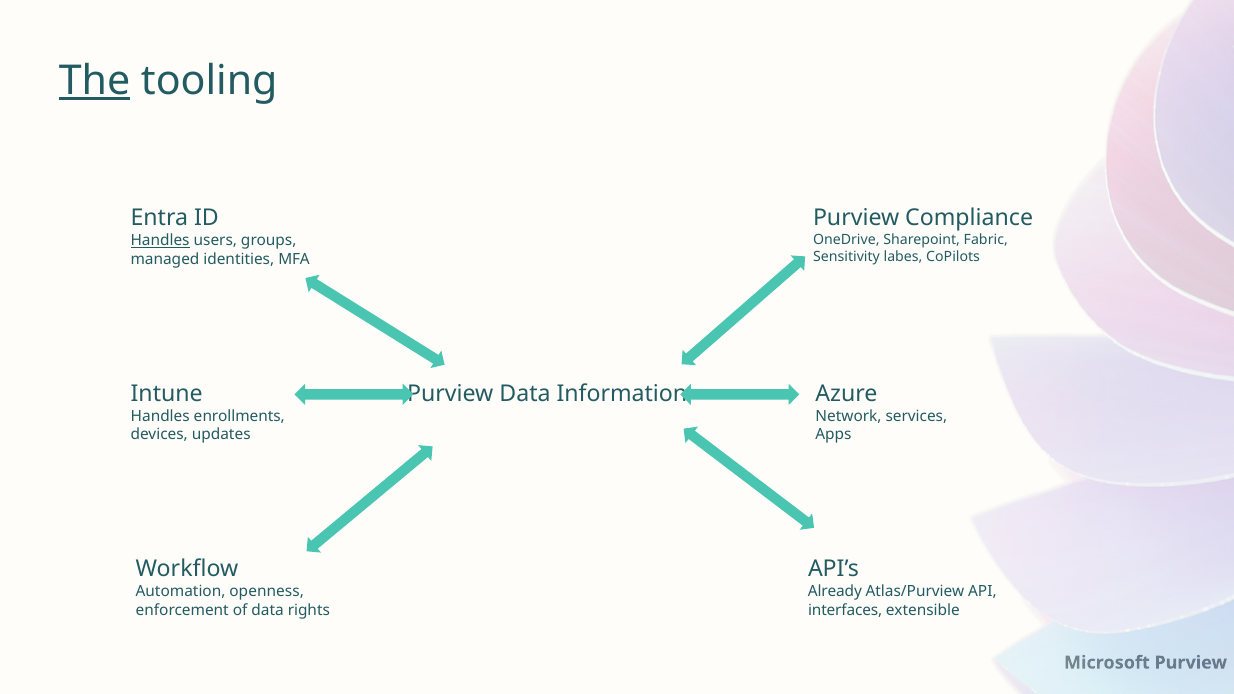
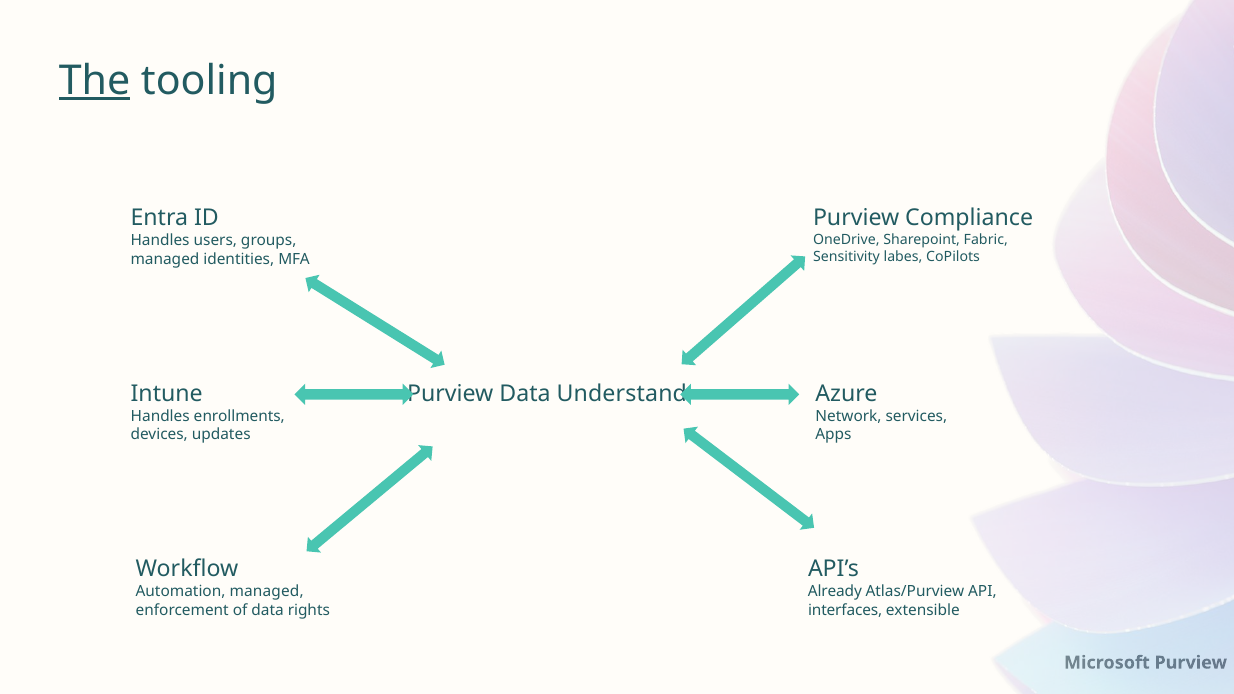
Handles underline: present -> none (160, 241)
Information: Information -> Understand (622, 394)
Automation openness: openness -> managed (267, 592)
